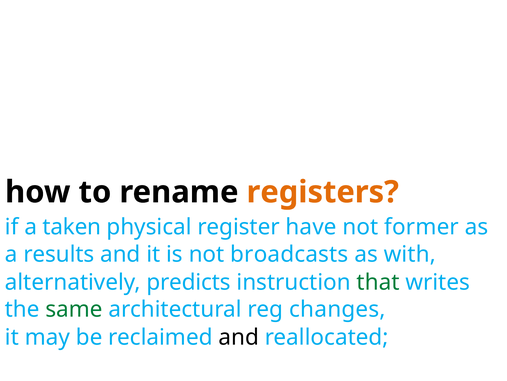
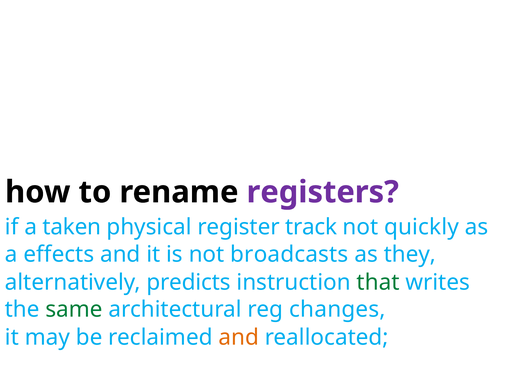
registers colour: orange -> purple (323, 192)
have: have -> track (311, 227)
former: former -> quickly (422, 227)
results: results -> effects (59, 254)
with: with -> they (410, 254)
and colour: black -> orange (239, 337)
